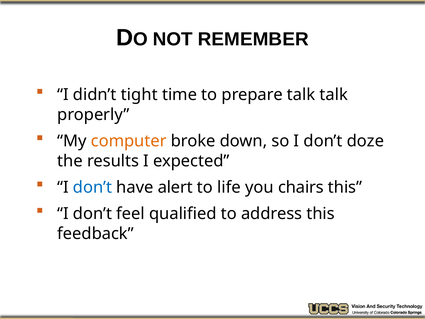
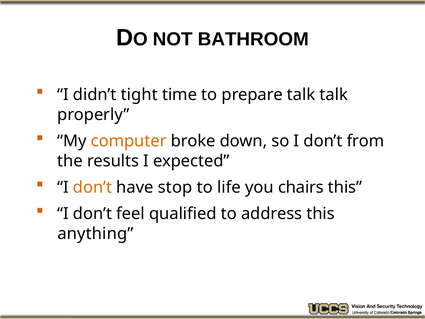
REMEMBER: REMEMBER -> BATHROOM (253, 39)
doze: doze -> from (365, 141)
don’t colour: blue -> orange (93, 187)
alert: alert -> stop (175, 187)
feedback: feedback -> anything (95, 234)
